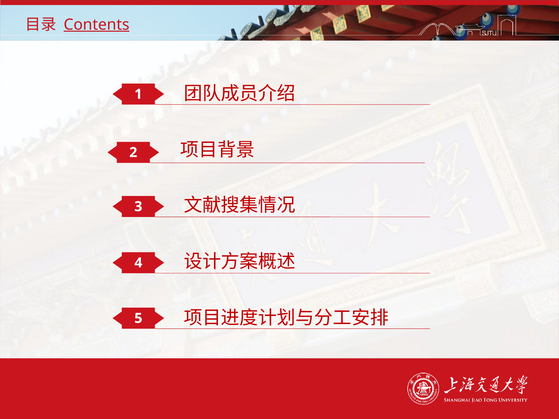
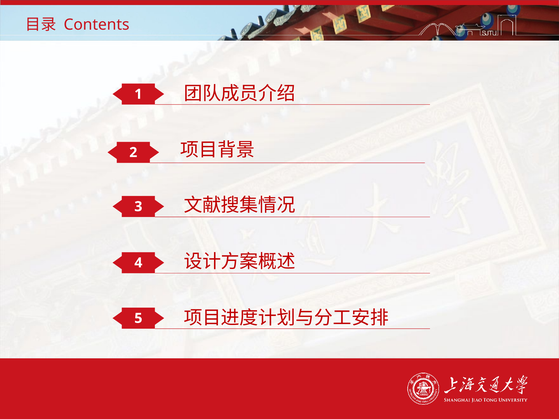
Contents underline: present -> none (97, 25)
